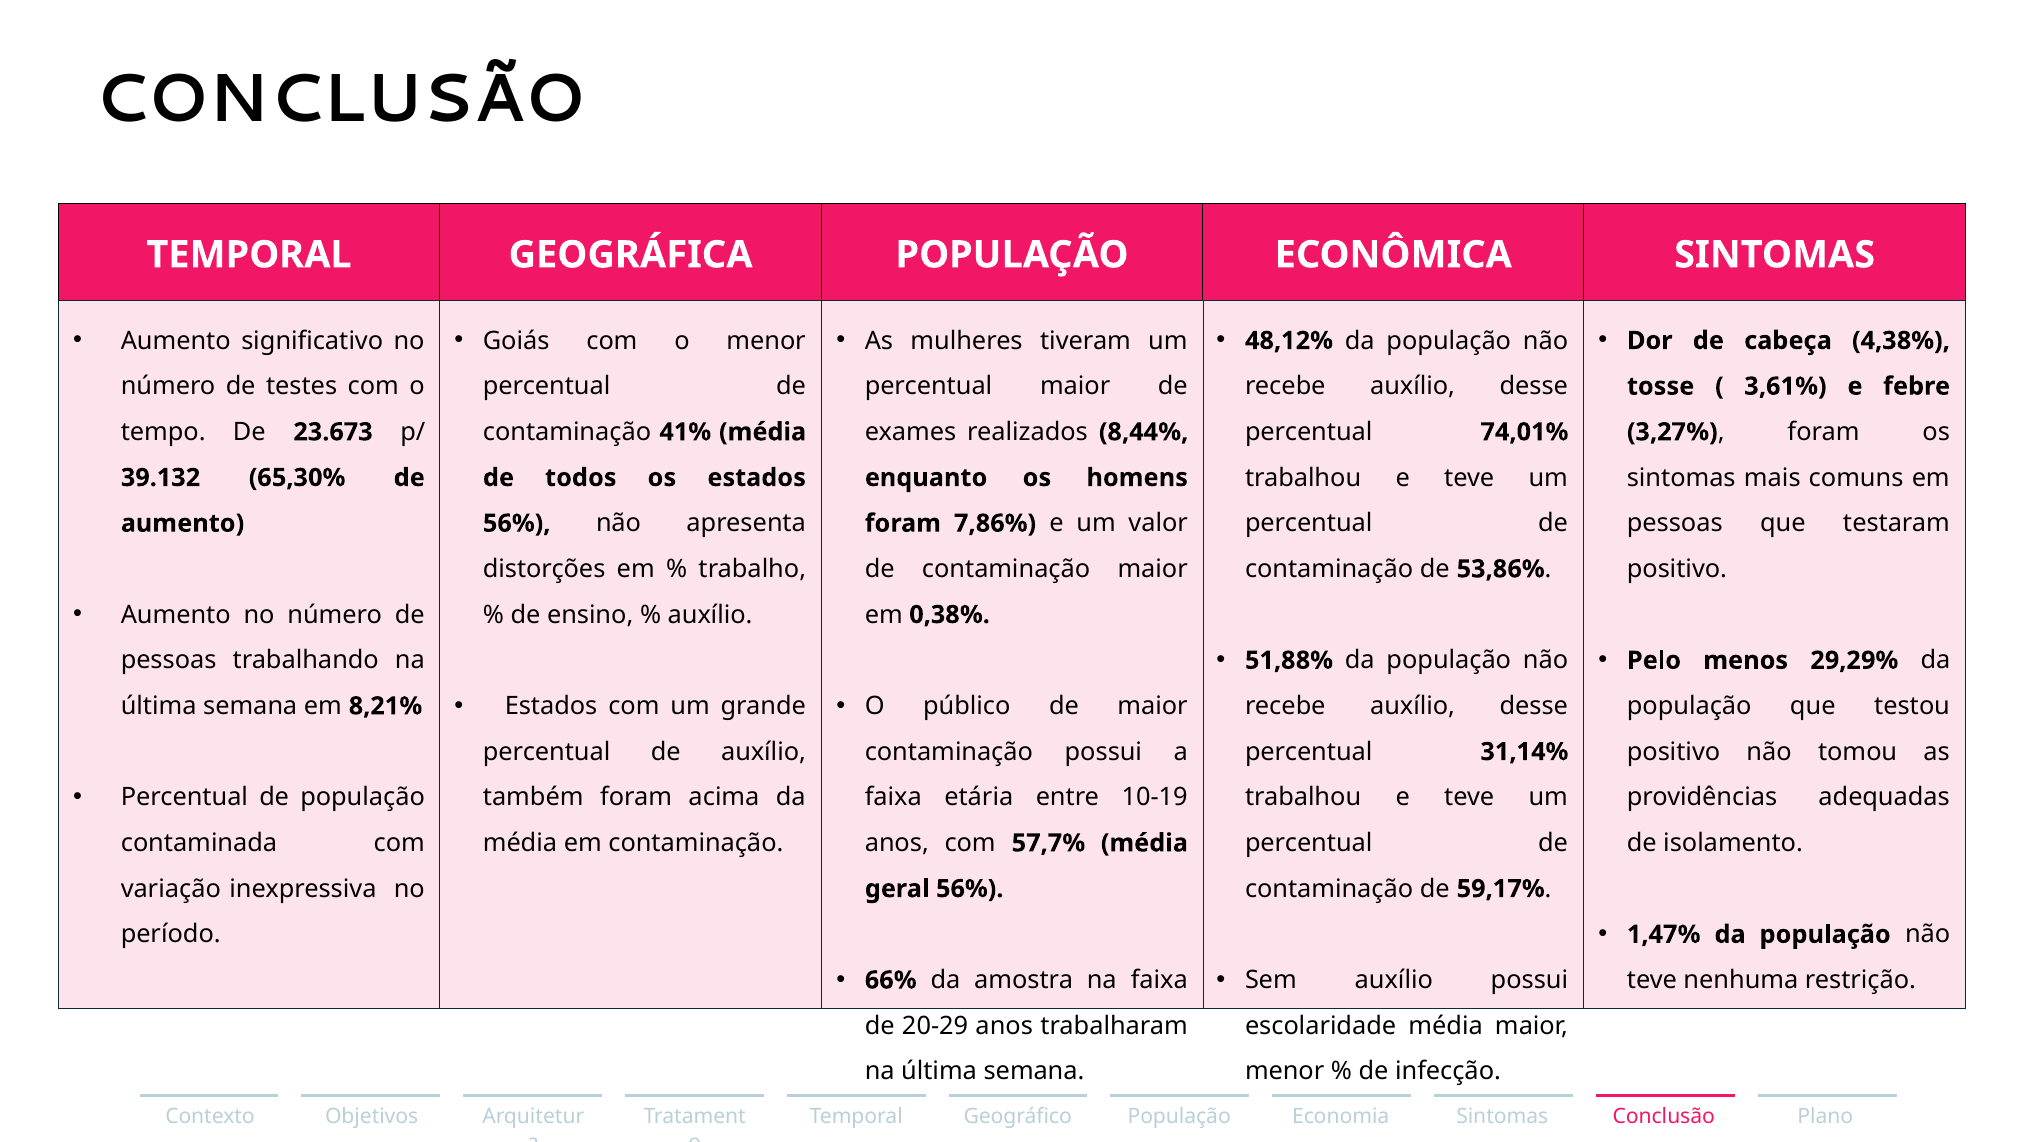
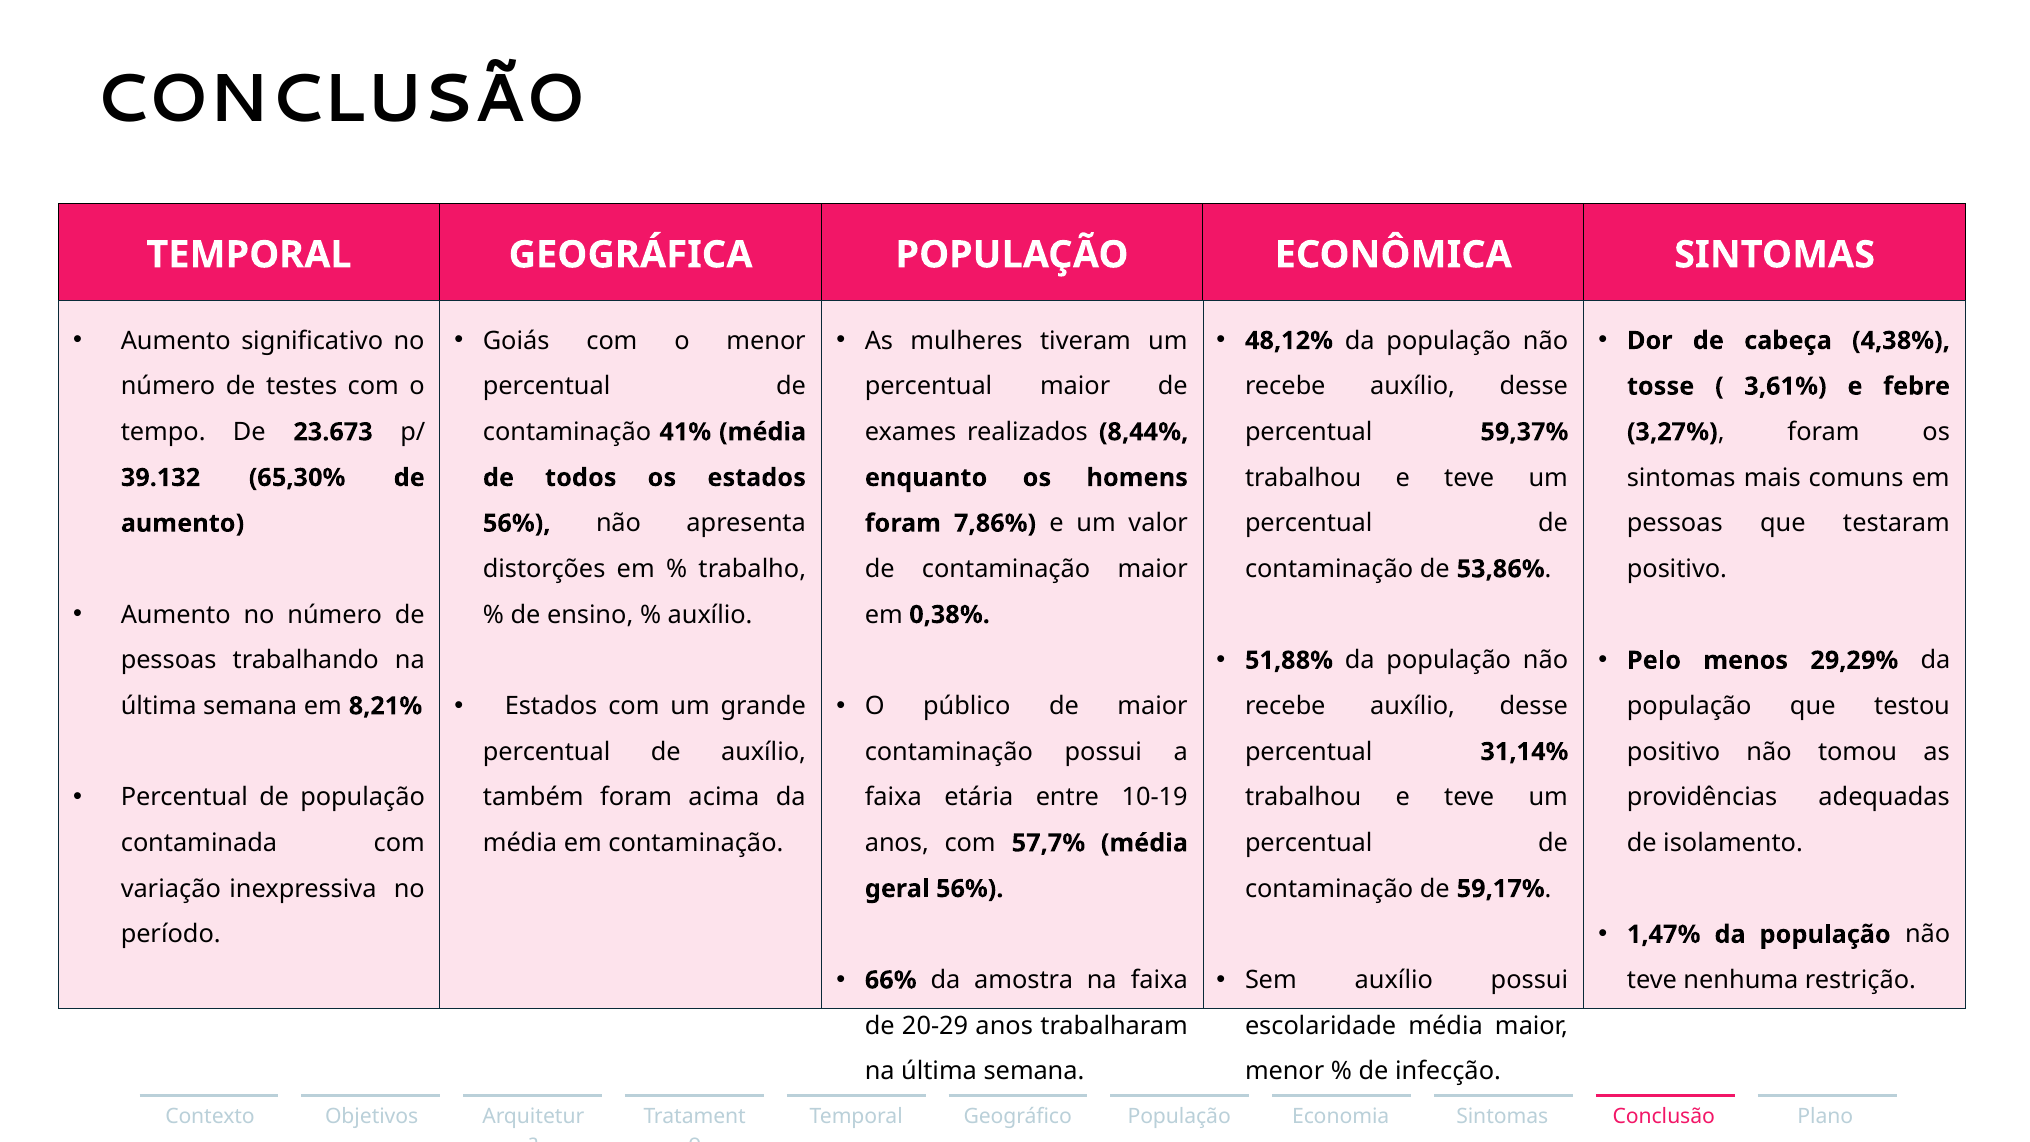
74,01%: 74,01% -> 59,37% (1524, 432)
